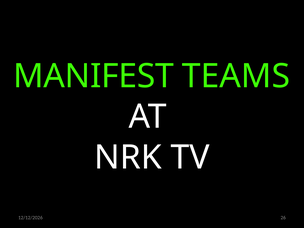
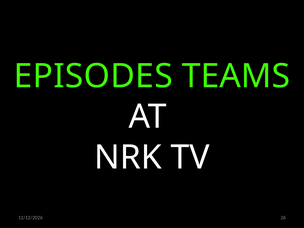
MANIFEST: MANIFEST -> EPISODES (93, 76)
